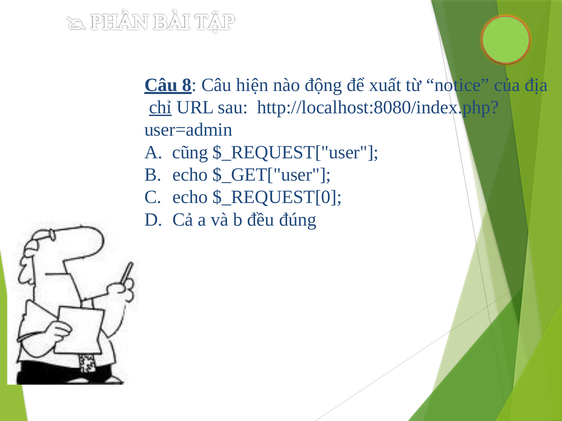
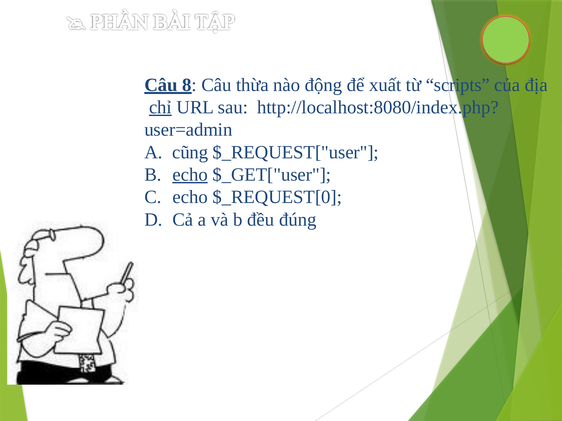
hiện: hiện -> thừa (252, 85)
notice: notice -> scripts (458, 85)
echo underline: none -> present (190, 175)
